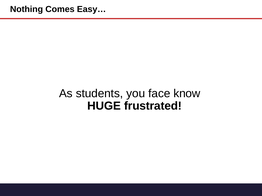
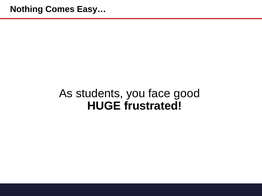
know: know -> good (187, 94)
